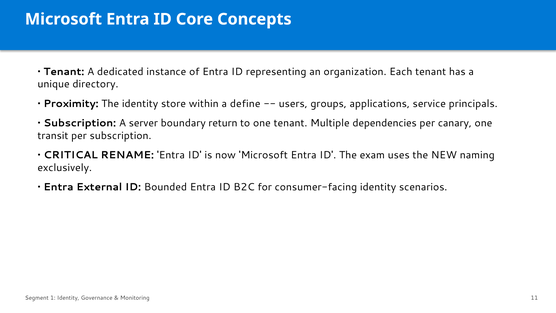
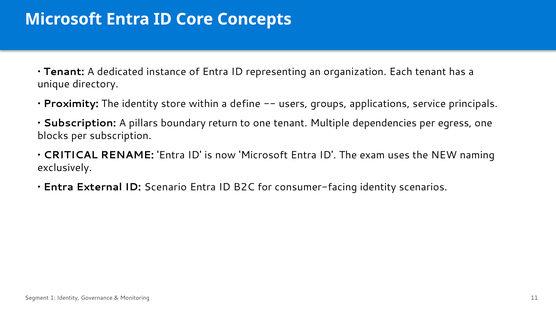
server: server -> pillars (143, 123)
canary: canary -> egress (455, 123)
transit: transit -> blocks (53, 136)
Bounded: Bounded -> Scenario (165, 187)
